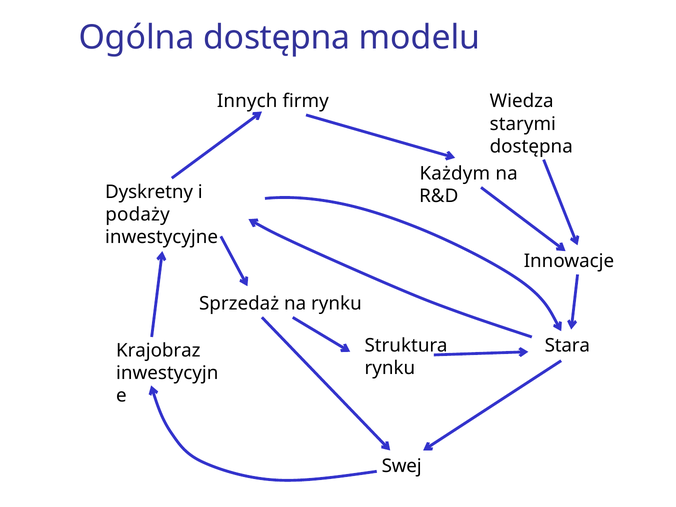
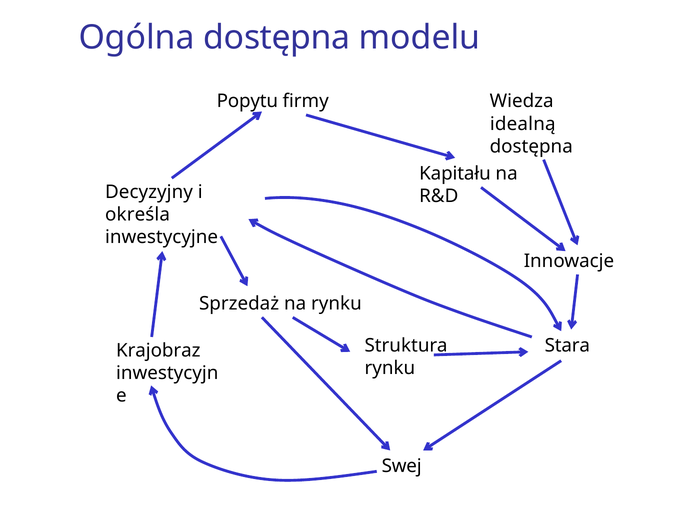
Innych: Innych -> Popytu (247, 101)
starymi: starymi -> idealną (523, 124)
Każdym: Każdym -> Kapitału (455, 174)
Dyskretny: Dyskretny -> Decyzyjny (149, 192)
podaży: podaży -> określa (138, 215)
